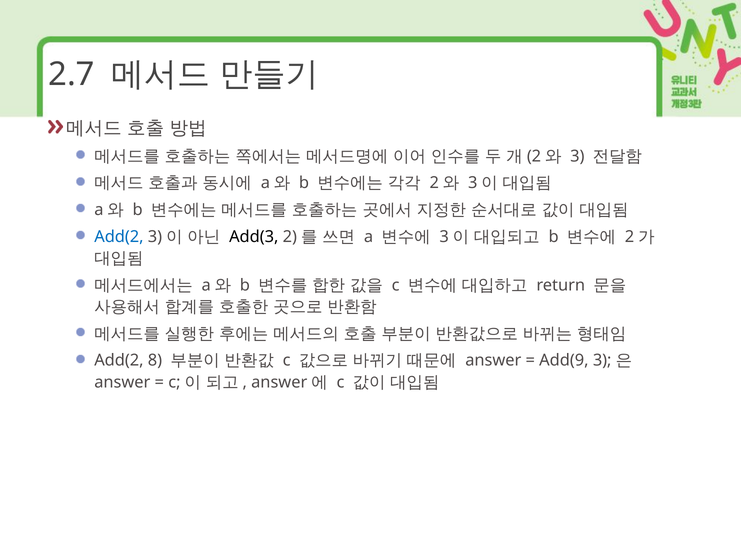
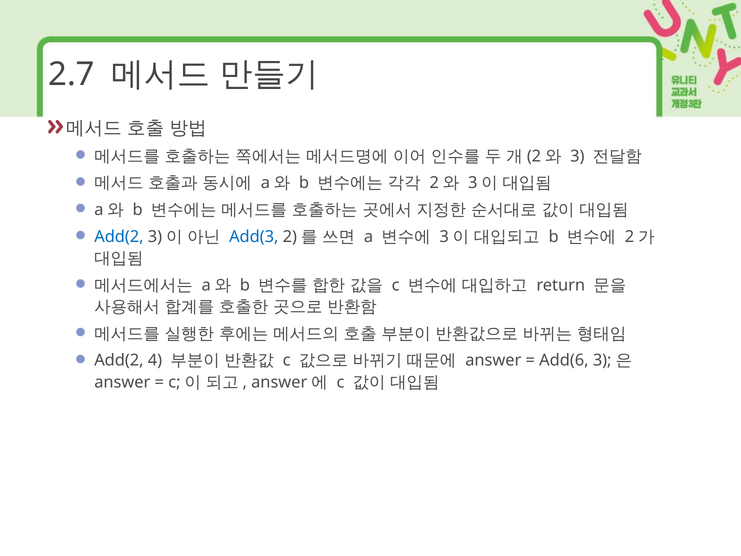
Add(3 colour: black -> blue (254, 236)
8: 8 -> 4 (155, 360)
Add(9: Add(9 -> Add(6 (564, 360)
